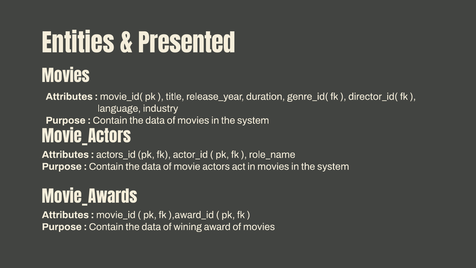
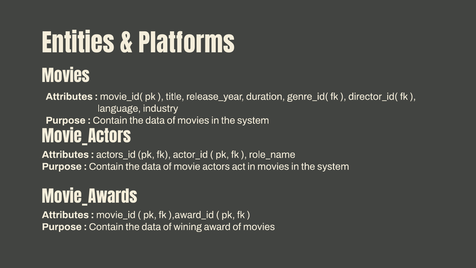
Presented: Presented -> Platforms (187, 44)
